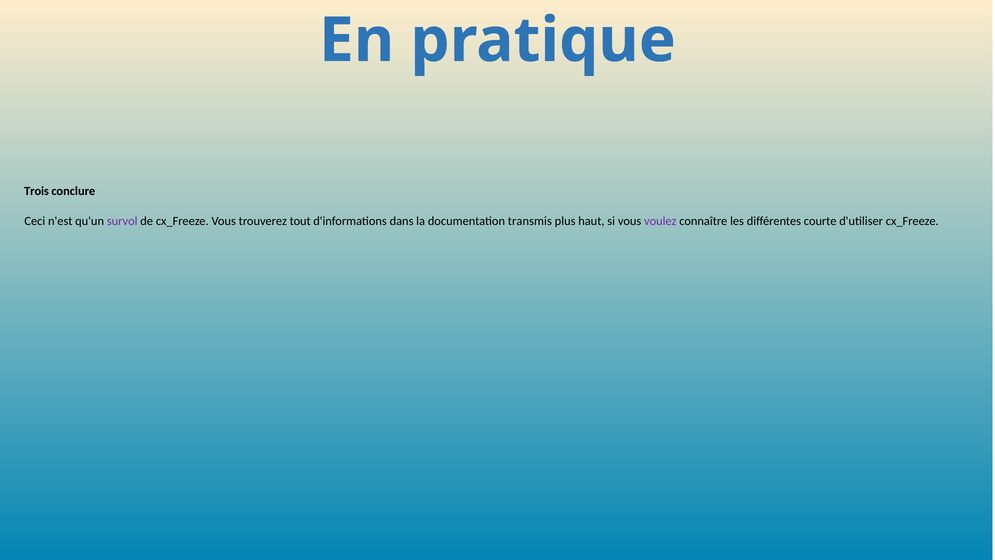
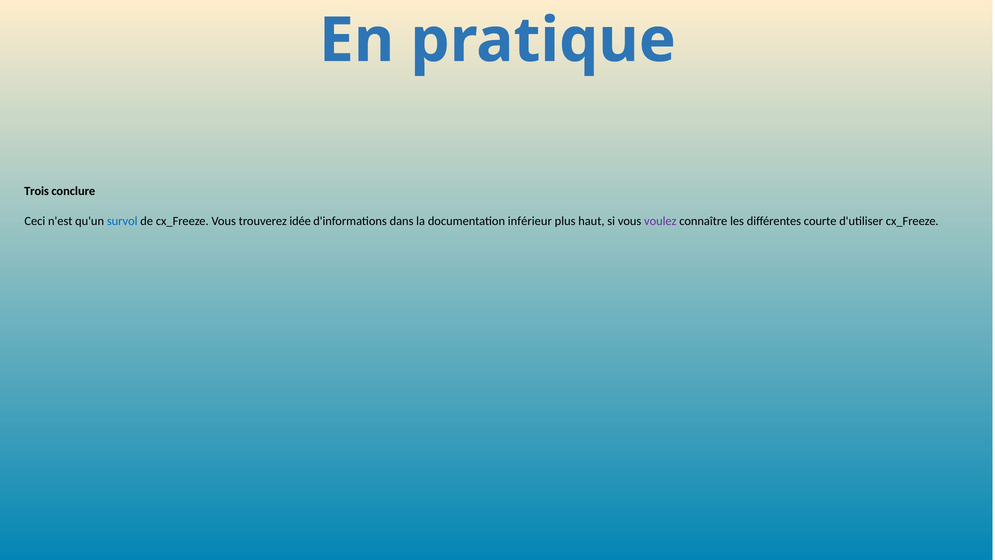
survol colour: purple -> blue (122, 221)
tout: tout -> idée (300, 221)
transmis: transmis -> inférieur (530, 221)
